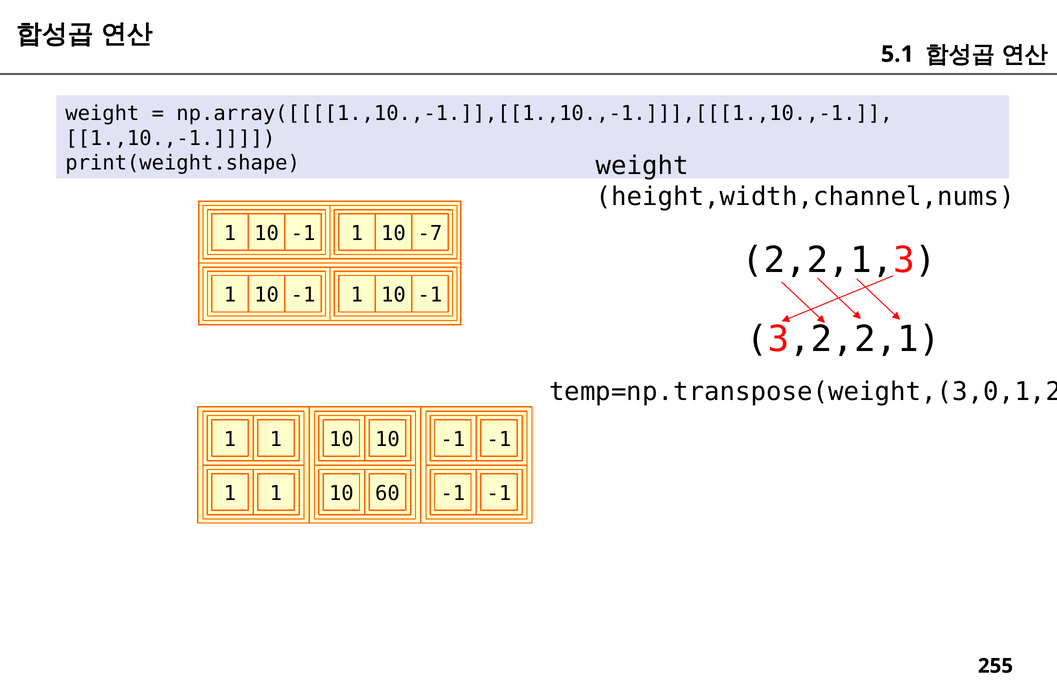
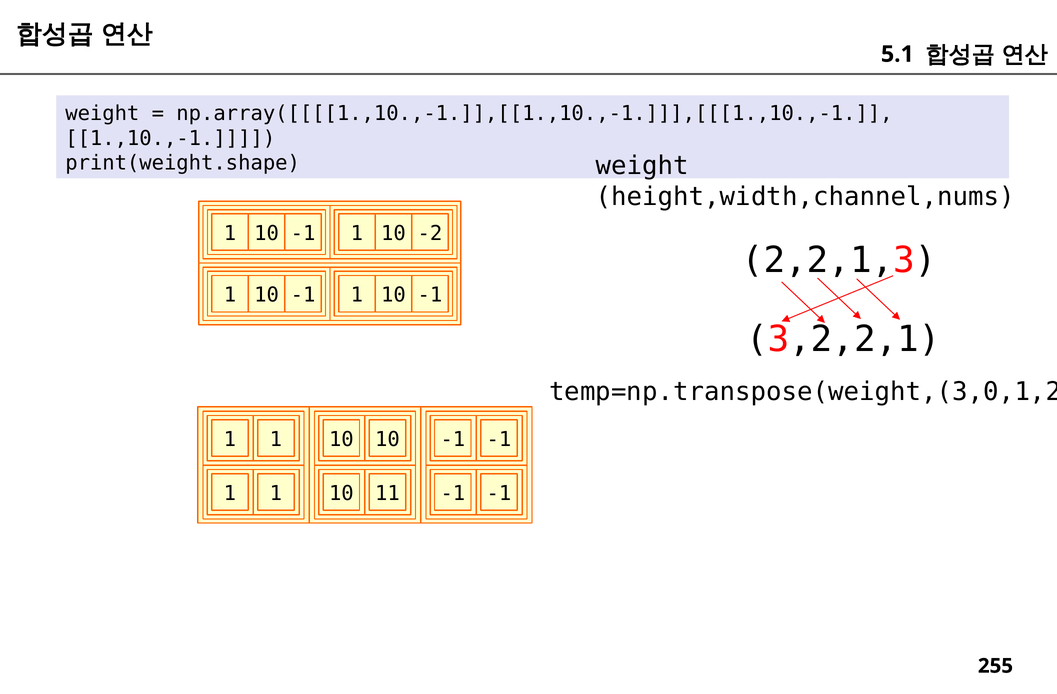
-7: -7 -> -2 (430, 234)
60: 60 -> 11 (387, 494)
